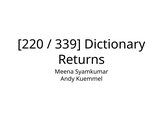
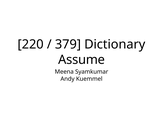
339: 339 -> 379 (68, 44)
Returns: Returns -> Assume (82, 59)
